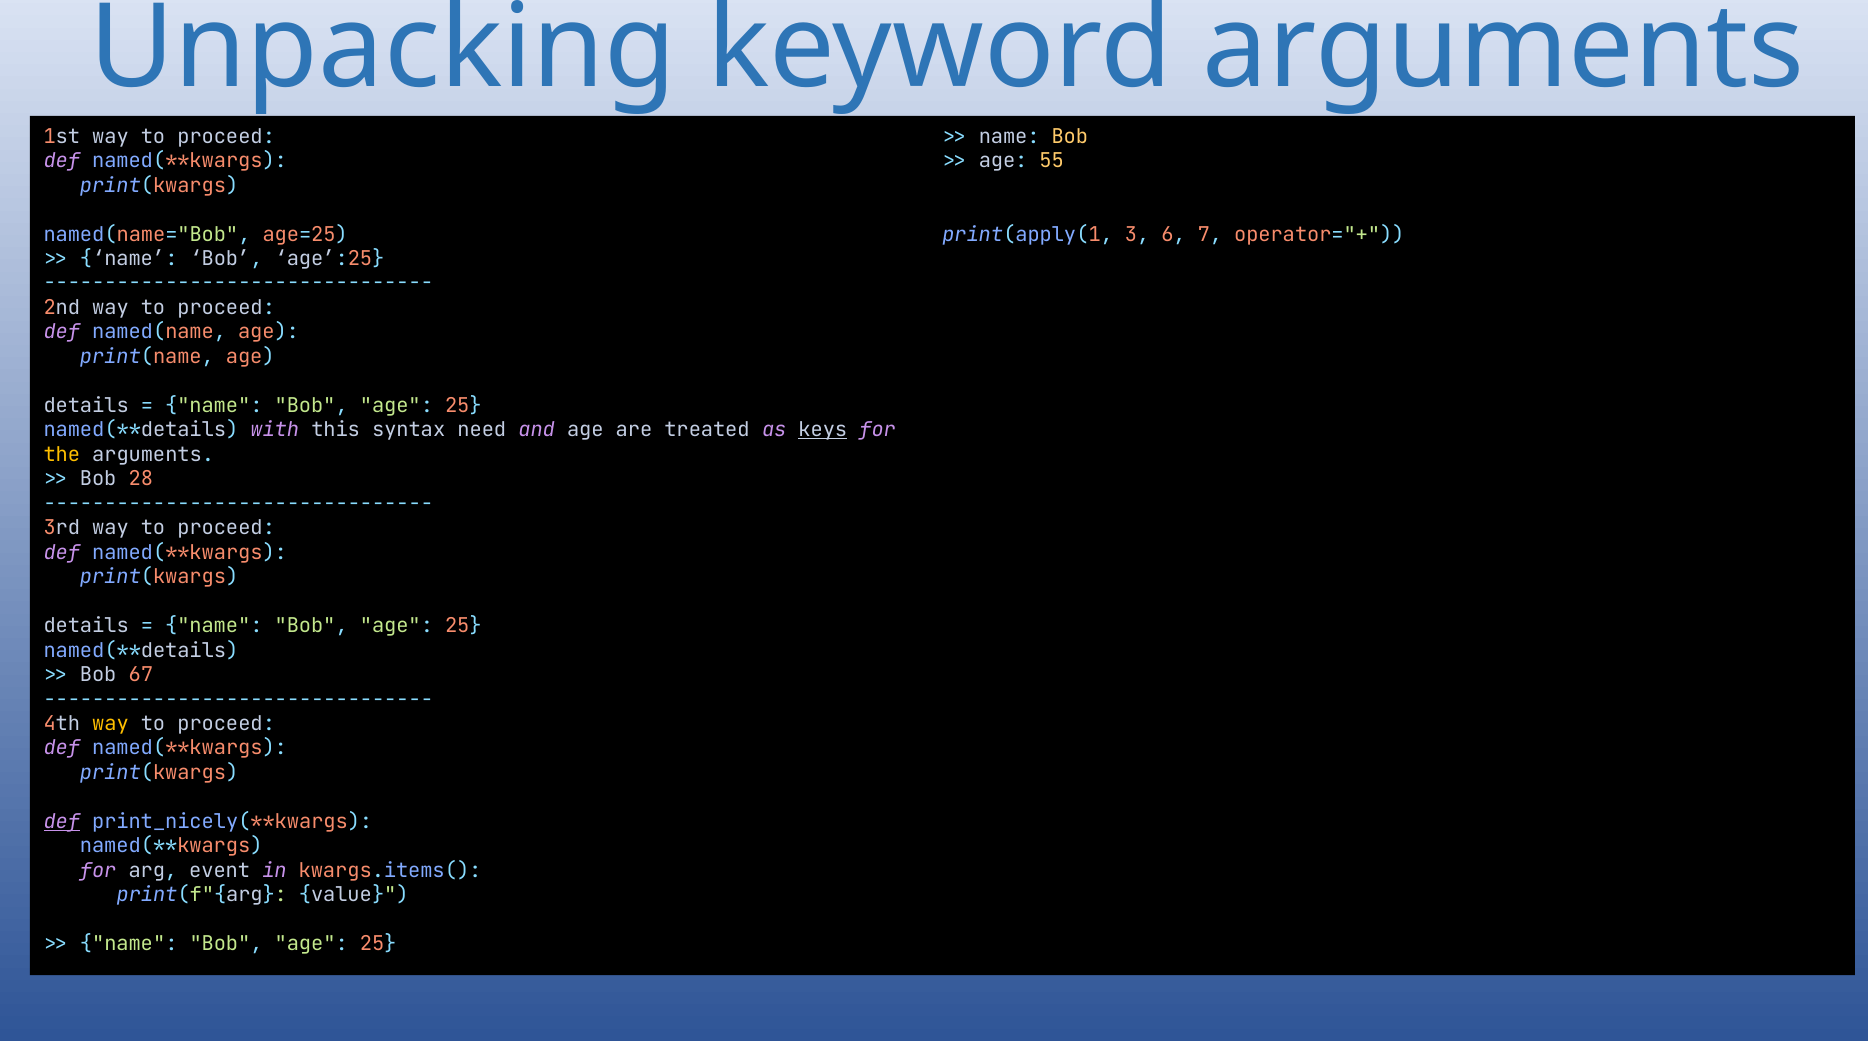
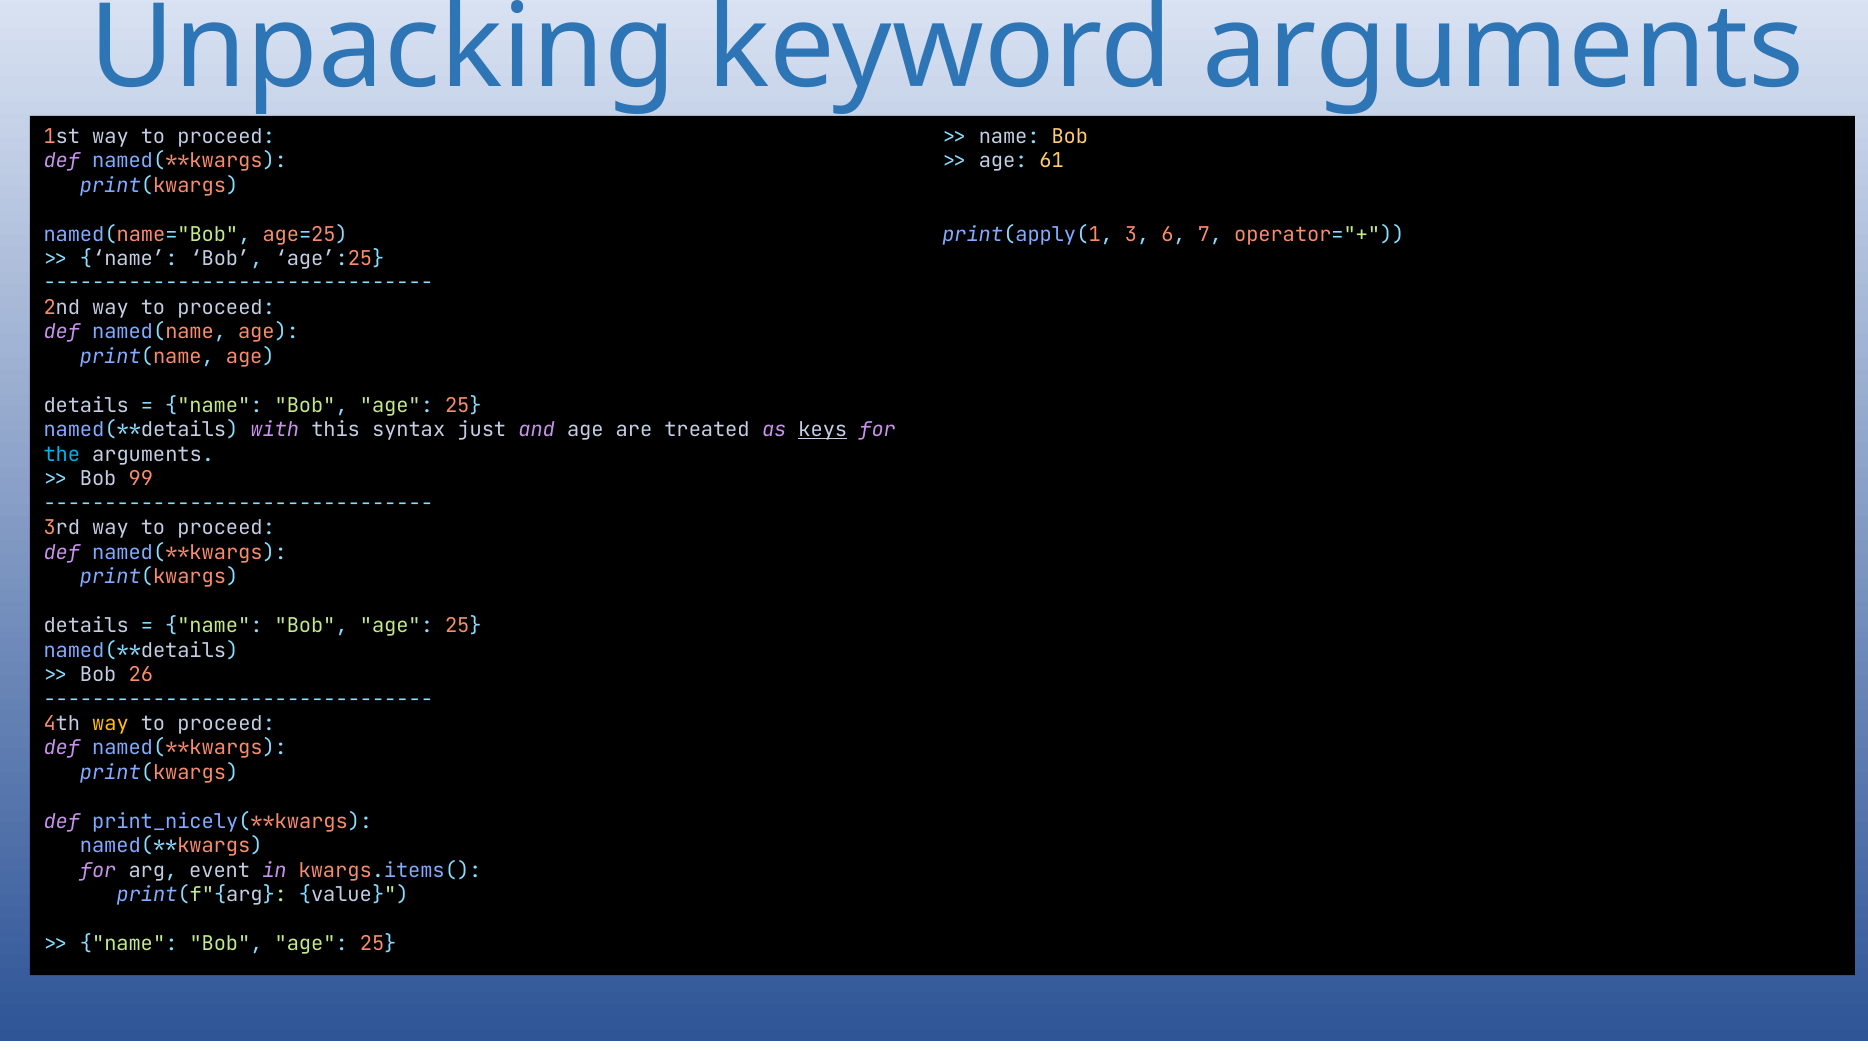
55: 55 -> 61 (1052, 161)
need: need -> just (482, 430)
the colour: yellow -> light blue (62, 455)
28: 28 -> 99 (141, 479)
67: 67 -> 26 (141, 675)
def underline: present -> none (62, 822)
